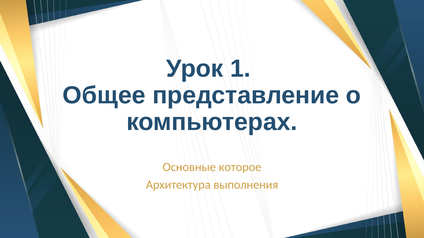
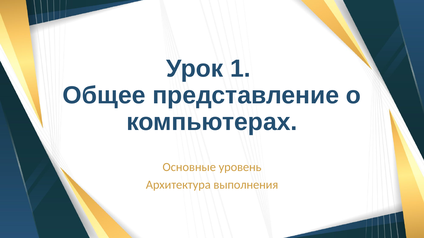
которое: которое -> уровень (240, 167)
